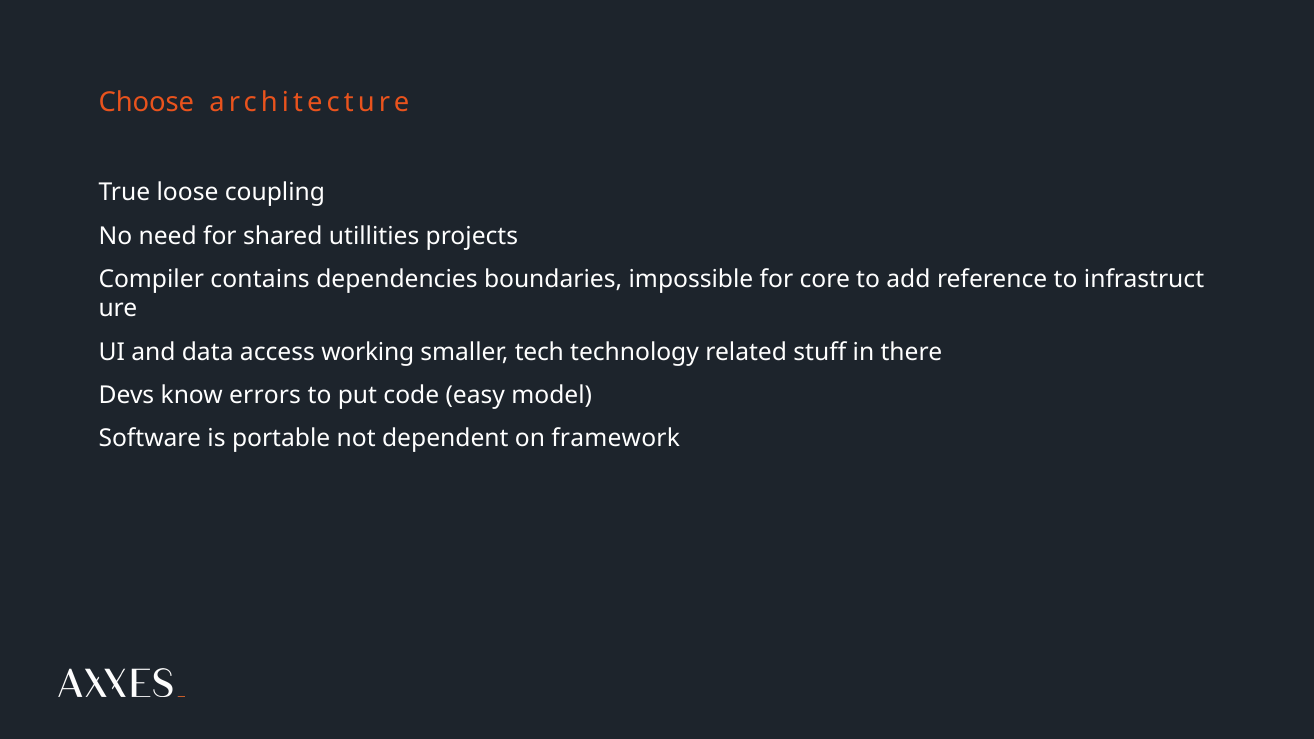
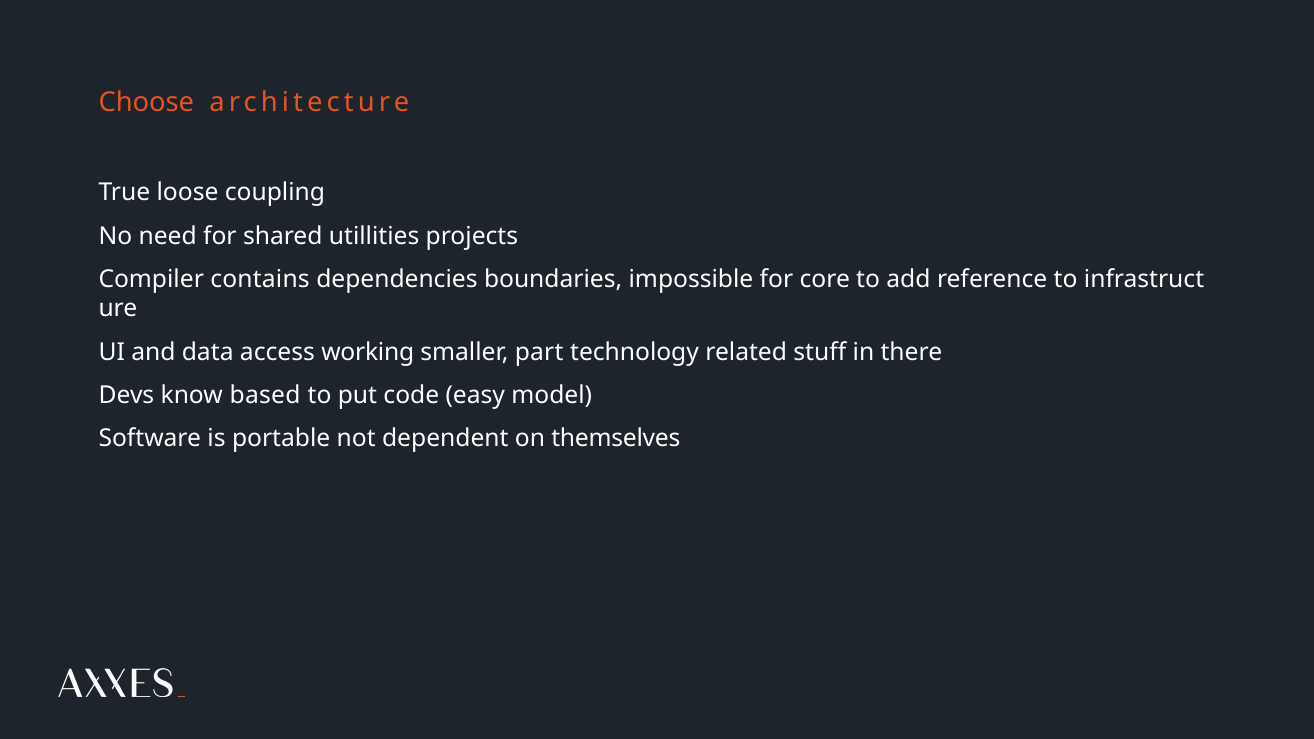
tech: tech -> part (539, 352)
errors: errors -> based (265, 395)
framework: framework -> themselves (616, 439)
